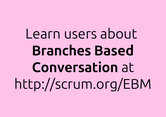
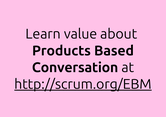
users: users -> value (80, 34)
Branches: Branches -> Products (61, 51)
http://scrum.org/EBM underline: none -> present (83, 84)
